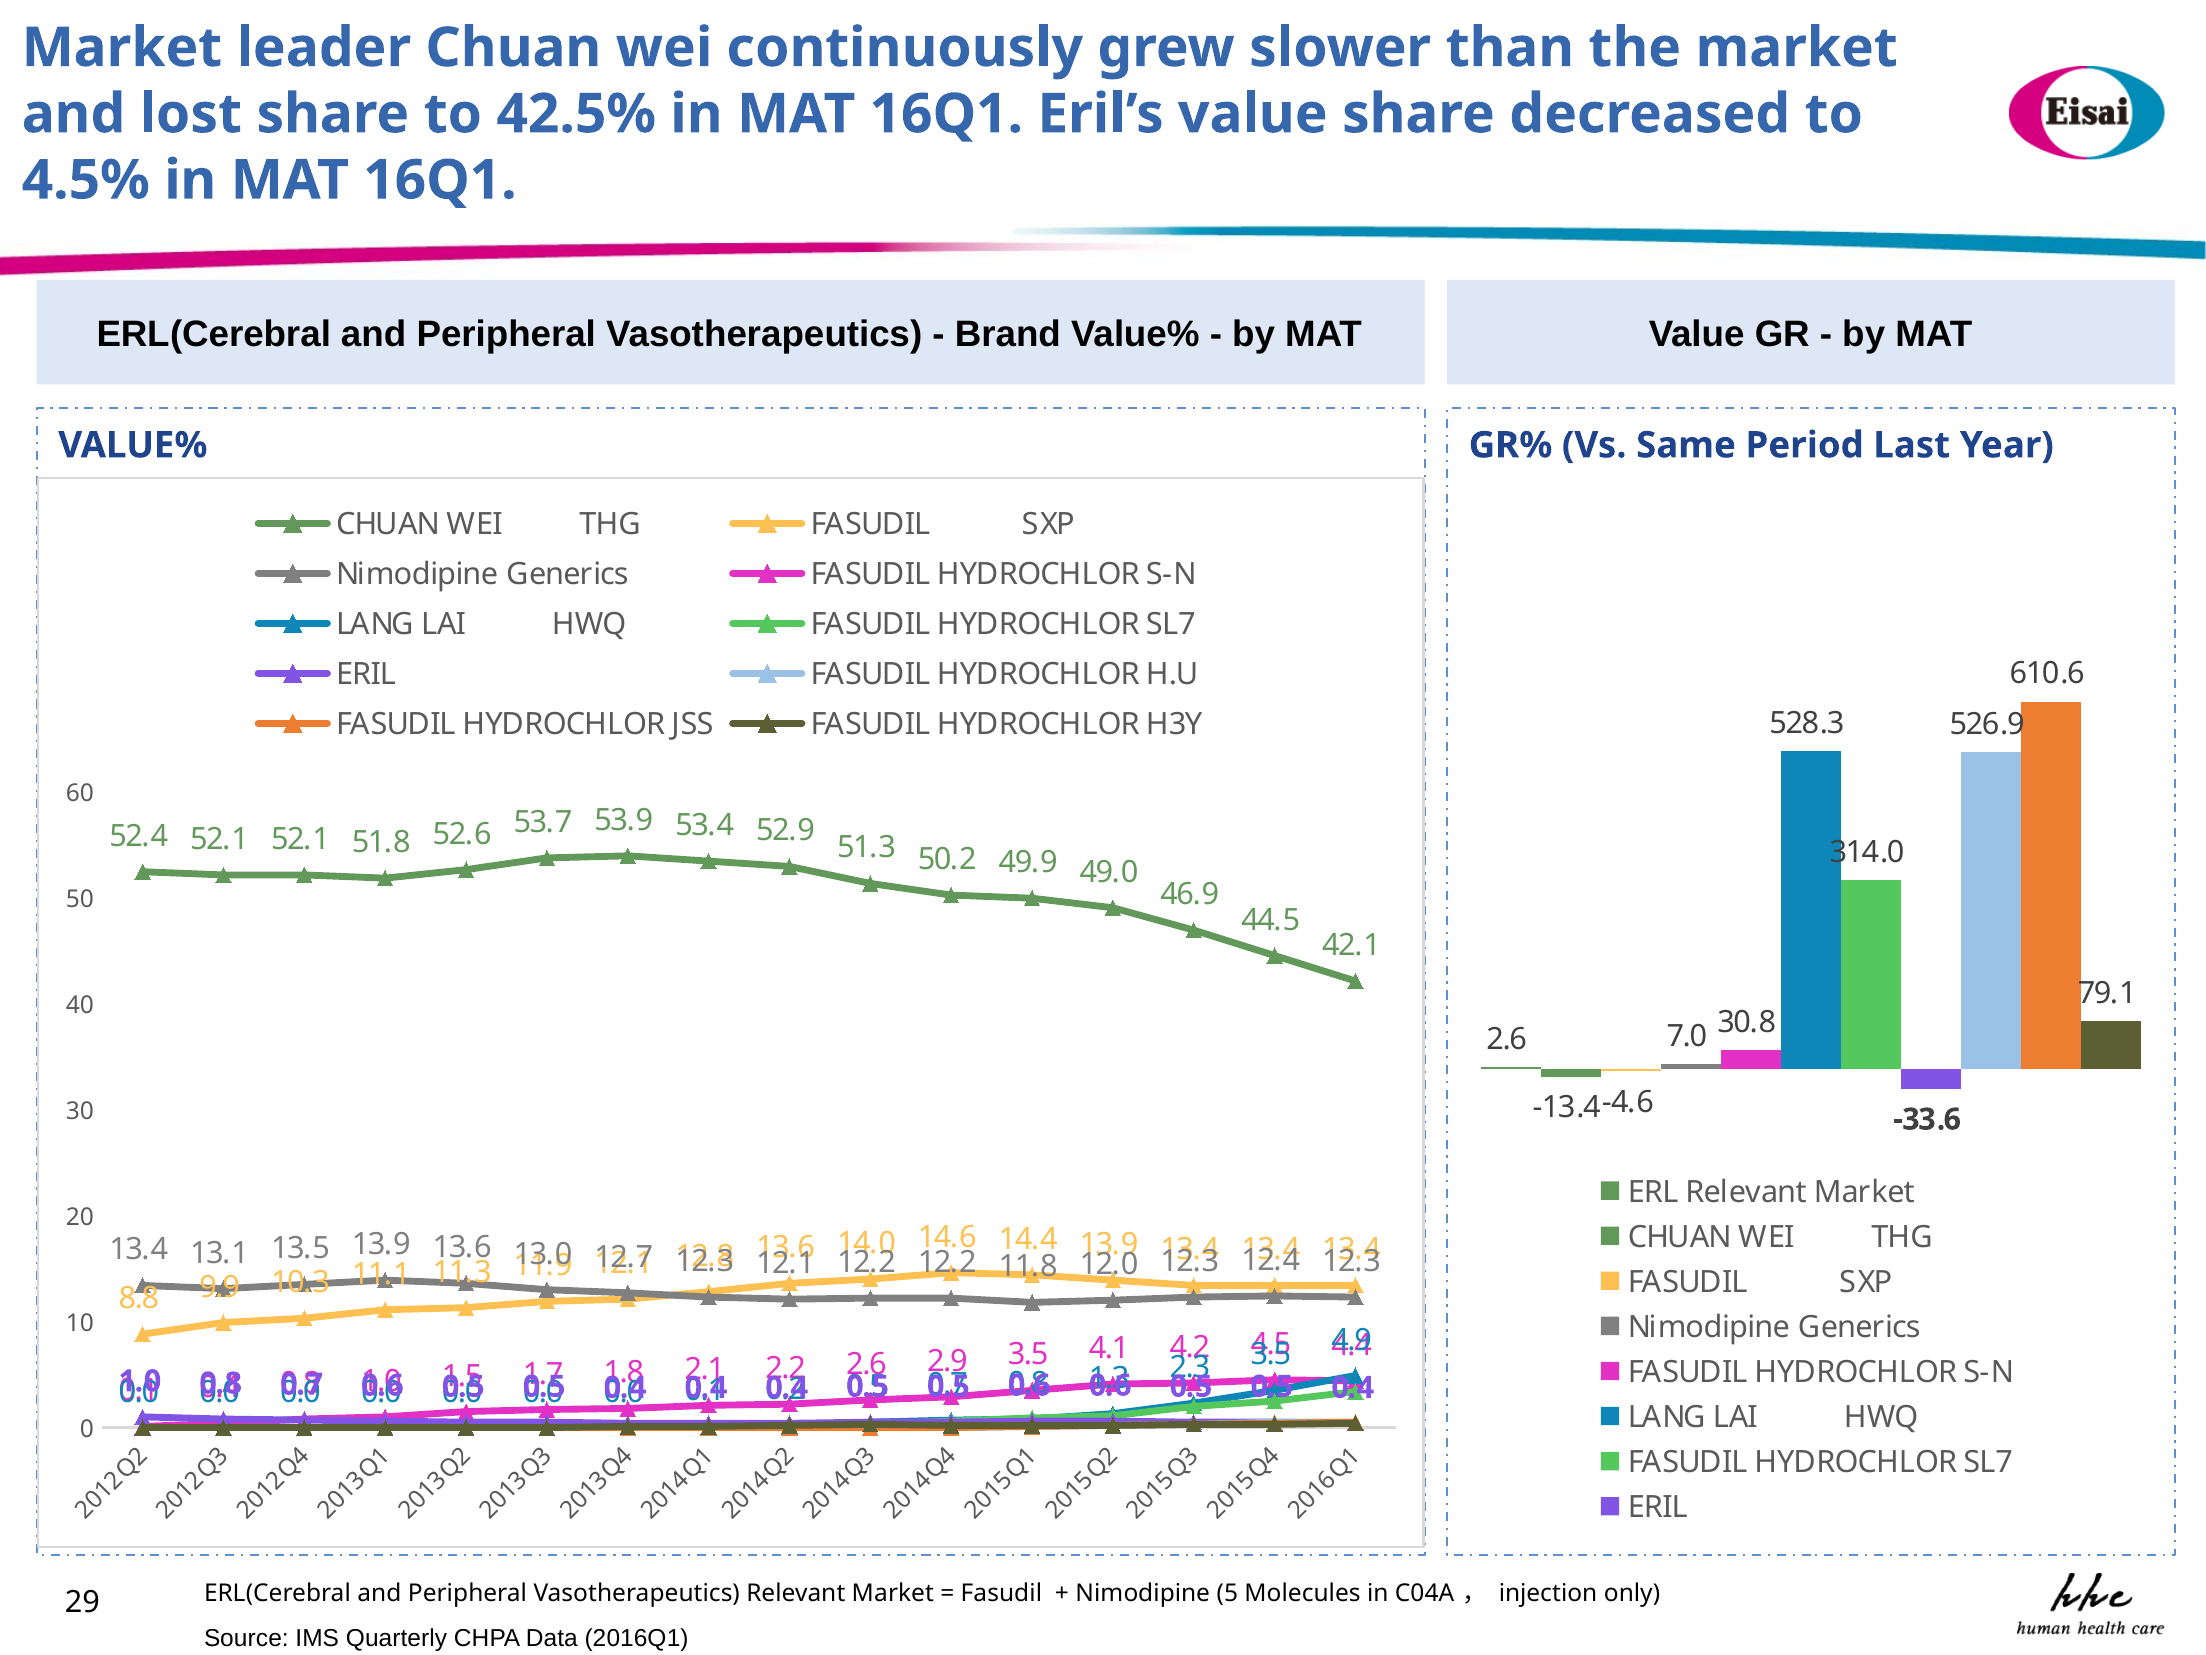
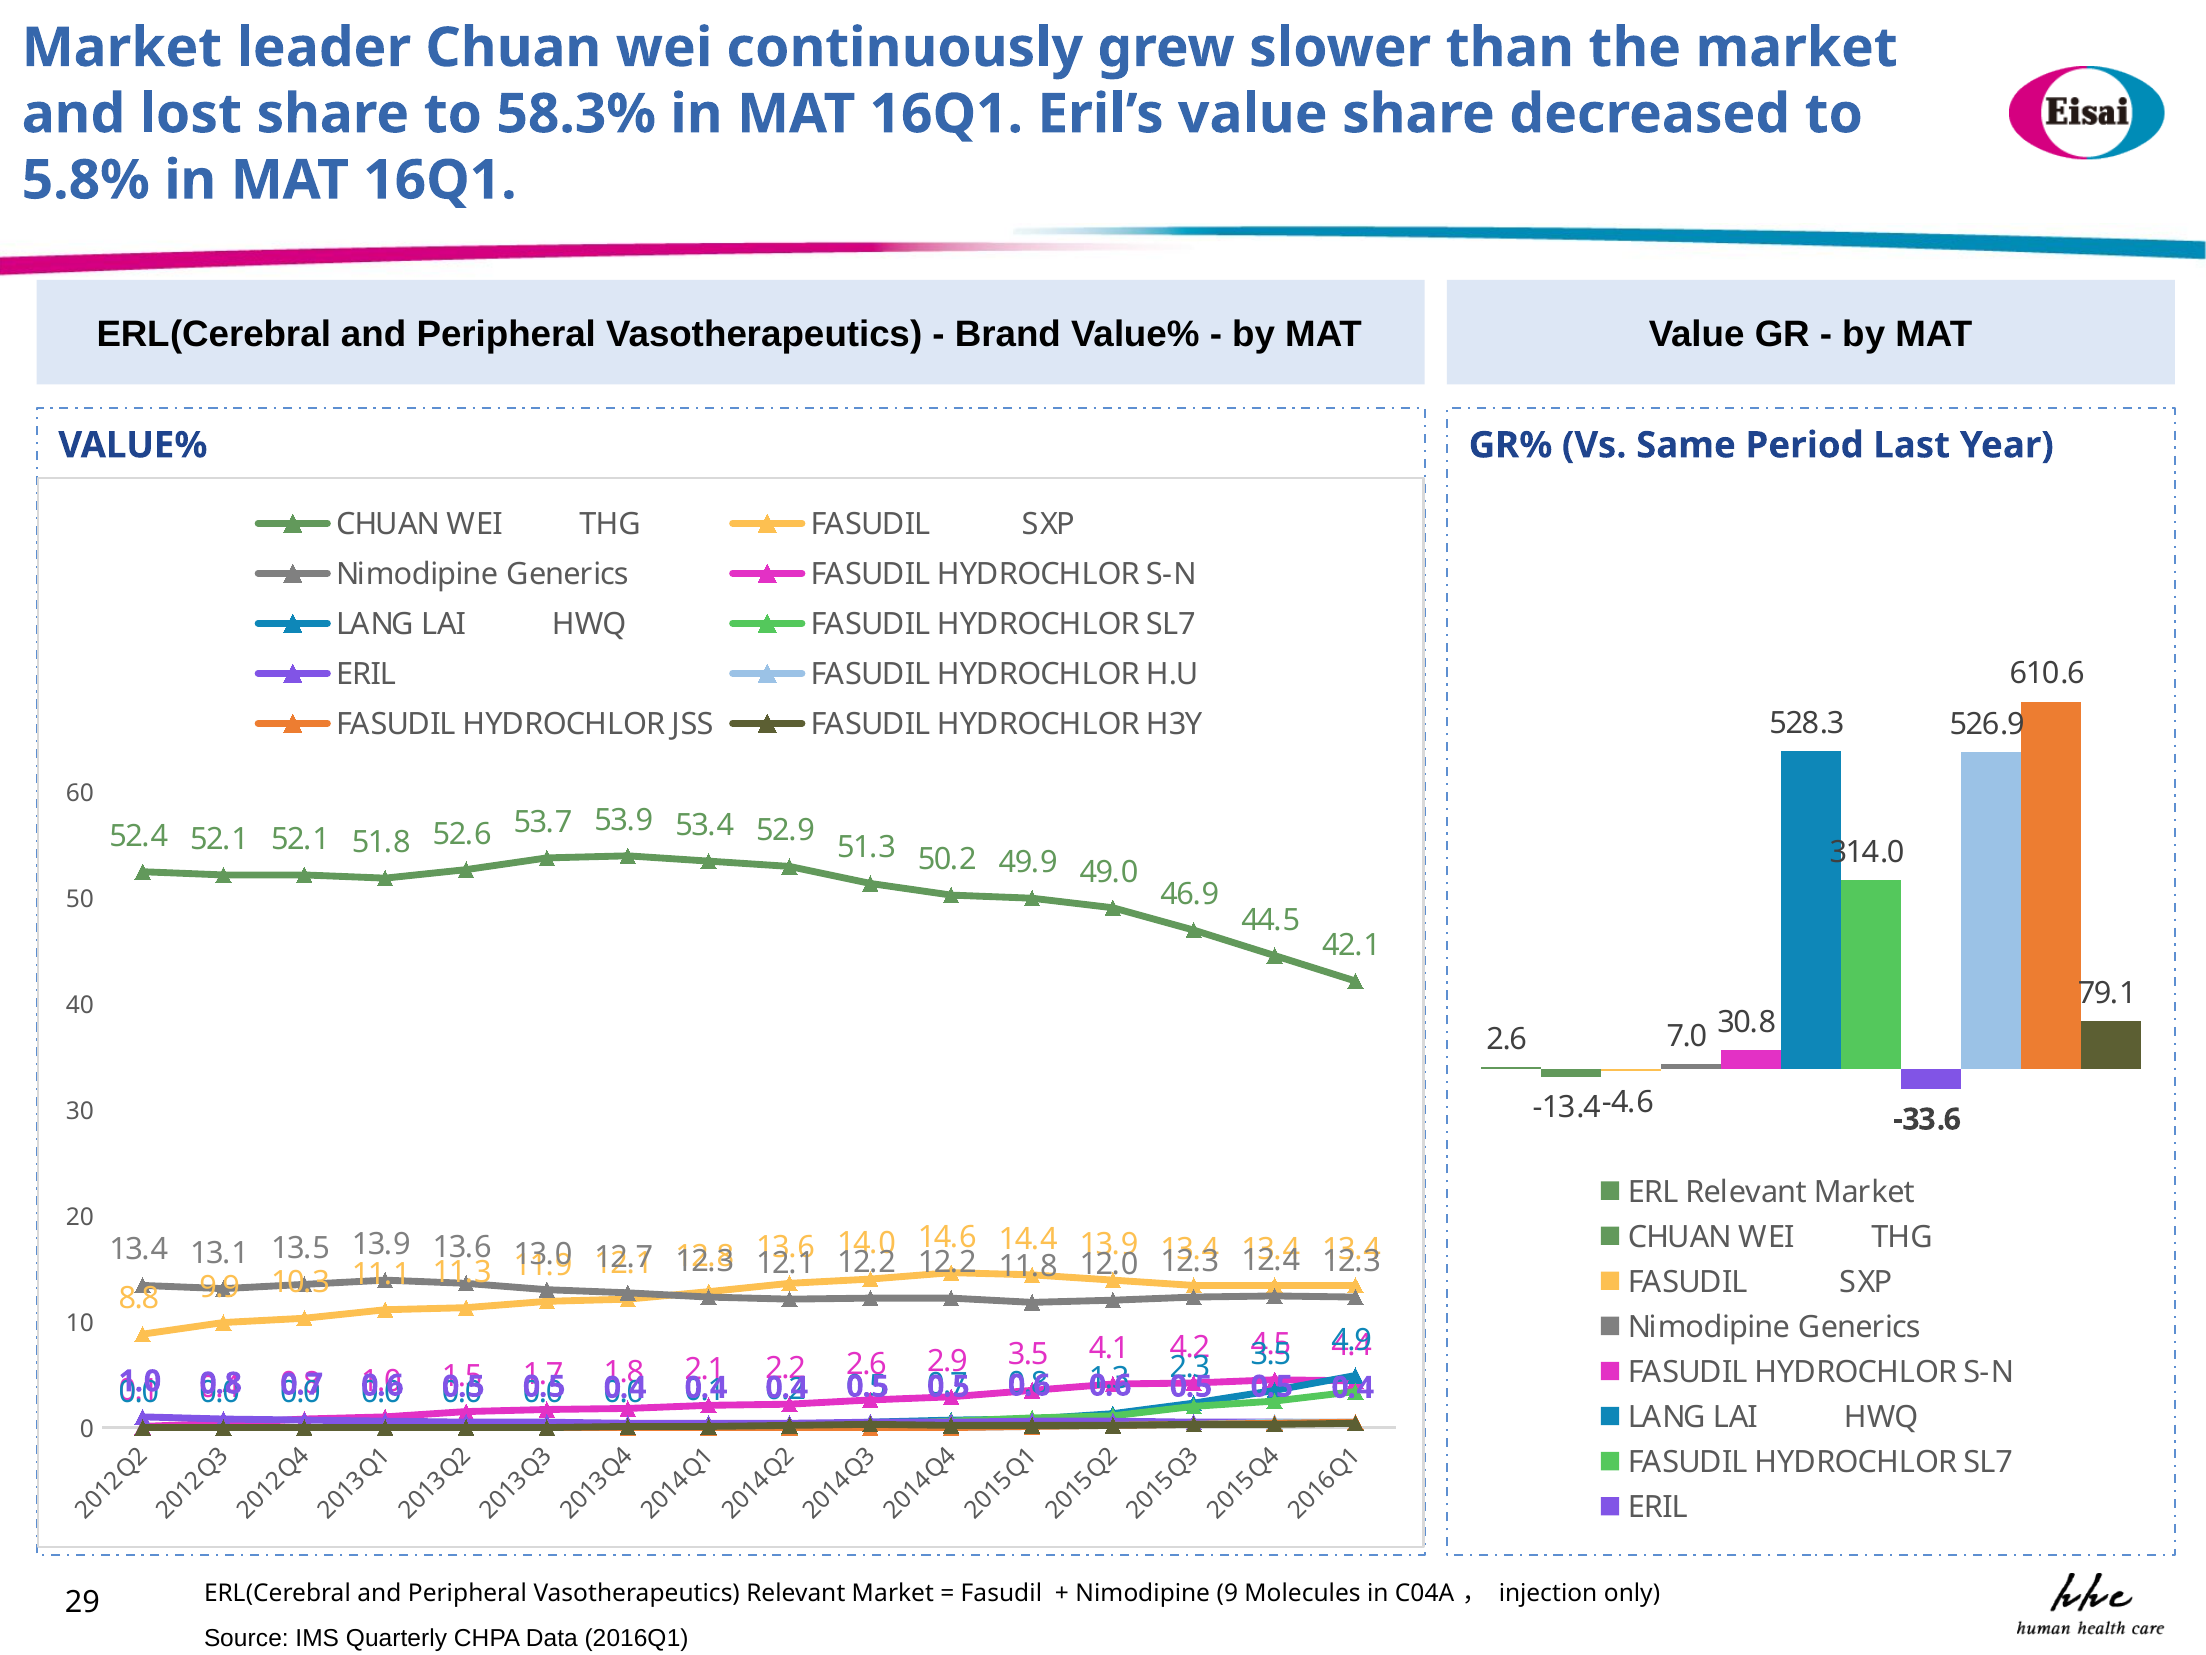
42.5%: 42.5% -> 58.3% (576, 114)
4.5%: 4.5% -> 5.8% (86, 180)
Nimodipine 5: 5 -> 9 (1227, 1593)
